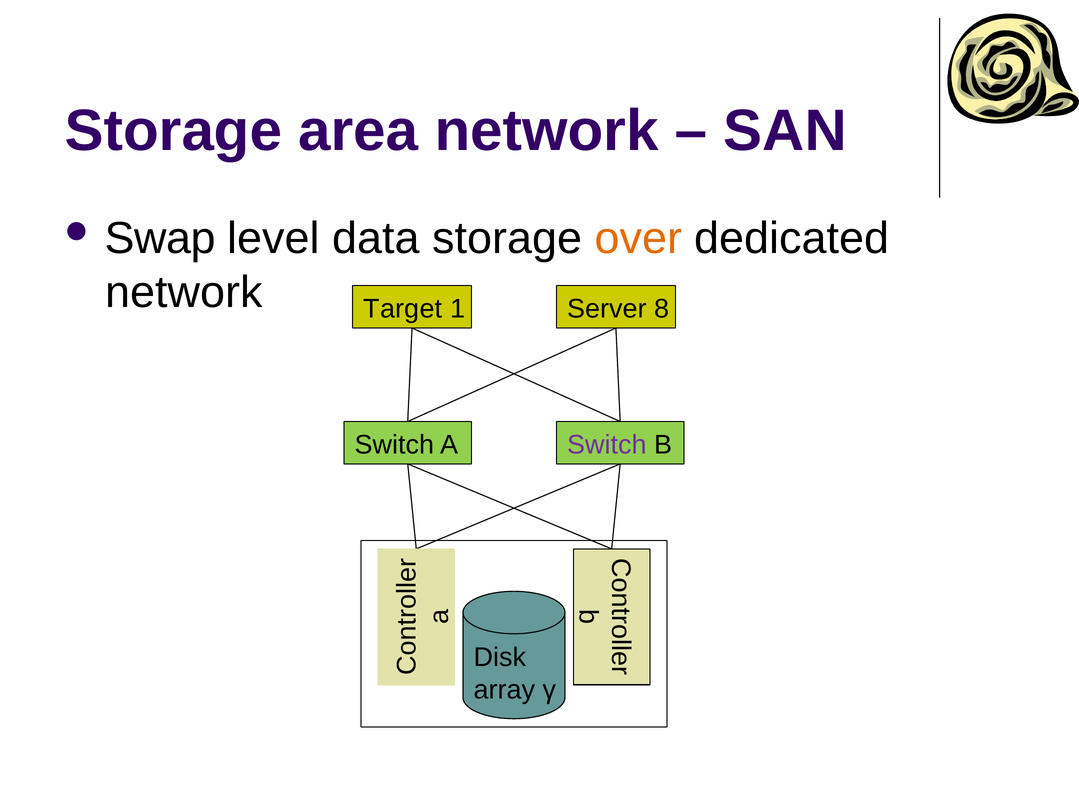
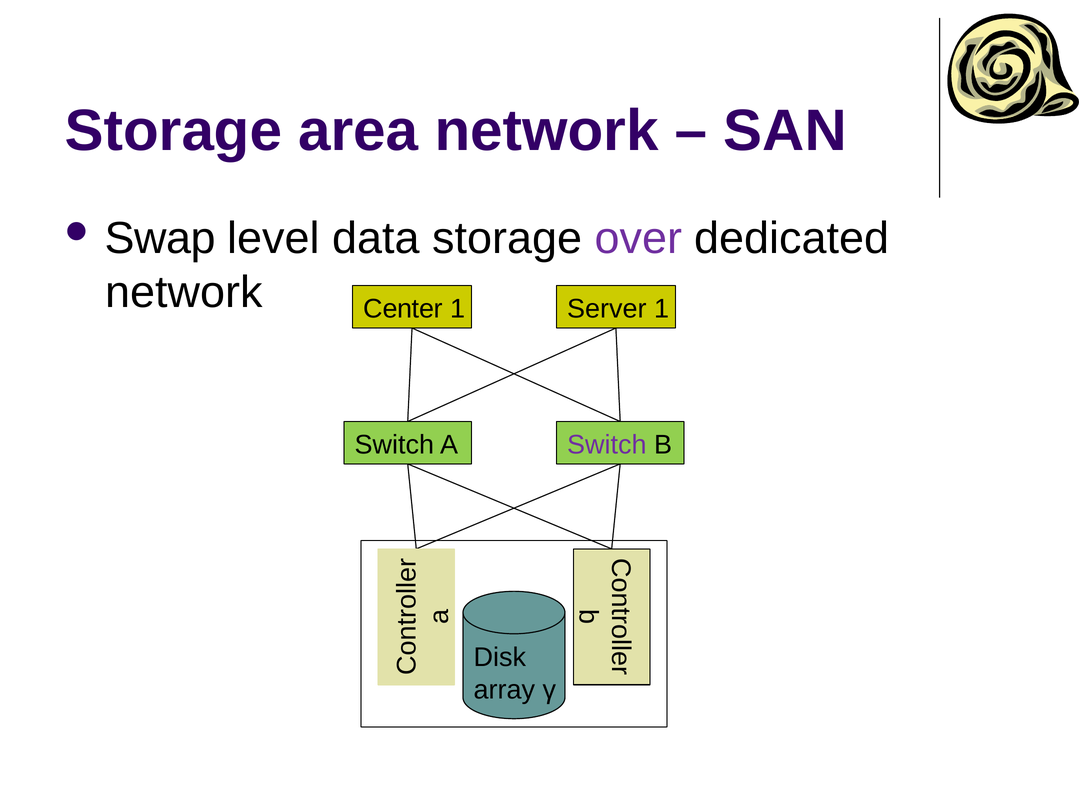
over colour: orange -> purple (638, 238)
Target: Target -> Center (403, 309)
Server 8: 8 -> 1 (662, 309)
